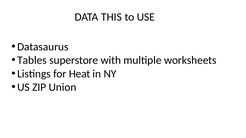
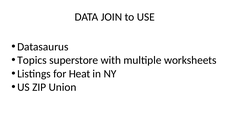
THIS: THIS -> JOIN (111, 17)
Tables: Tables -> Topics (32, 60)
